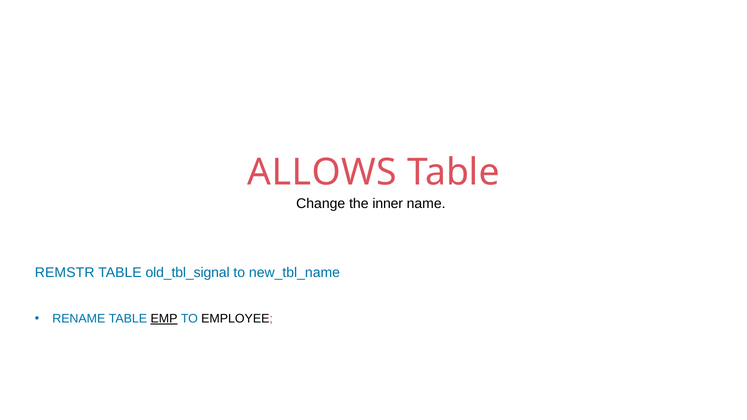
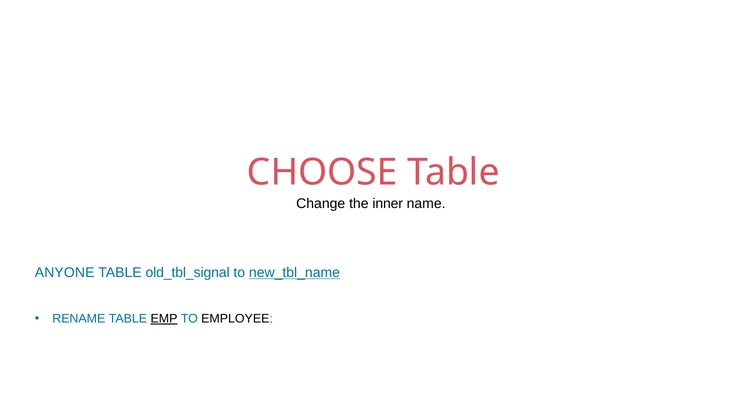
ALLOWS: ALLOWS -> CHOOSE (322, 172)
REMSTR: REMSTR -> ANYONE (65, 273)
new_tbl_name underline: none -> present (294, 273)
